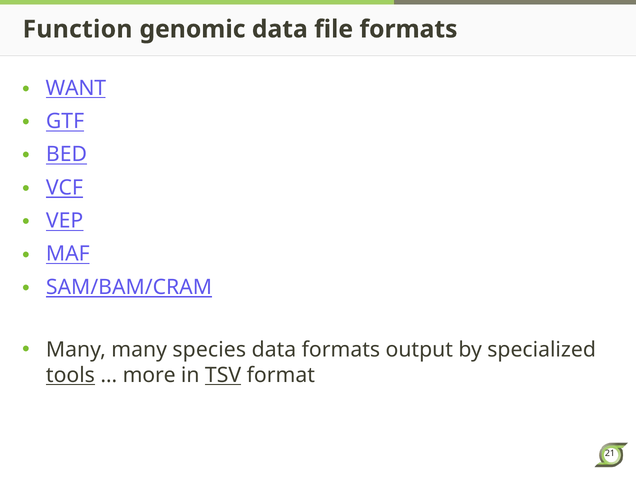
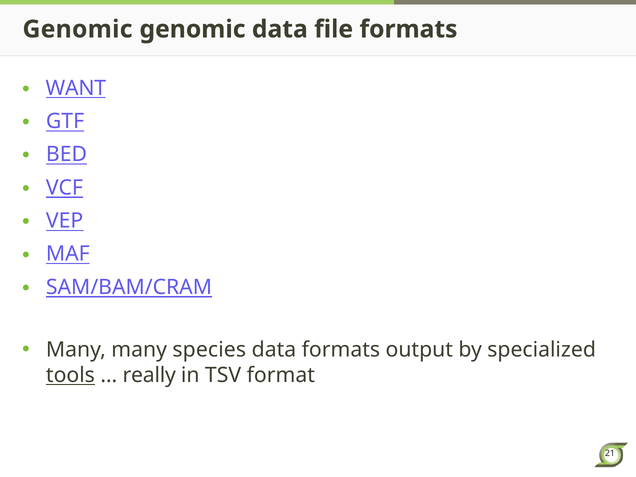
Function: Function -> Genomic (77, 29)
more: more -> really (149, 375)
TSV underline: present -> none (223, 375)
